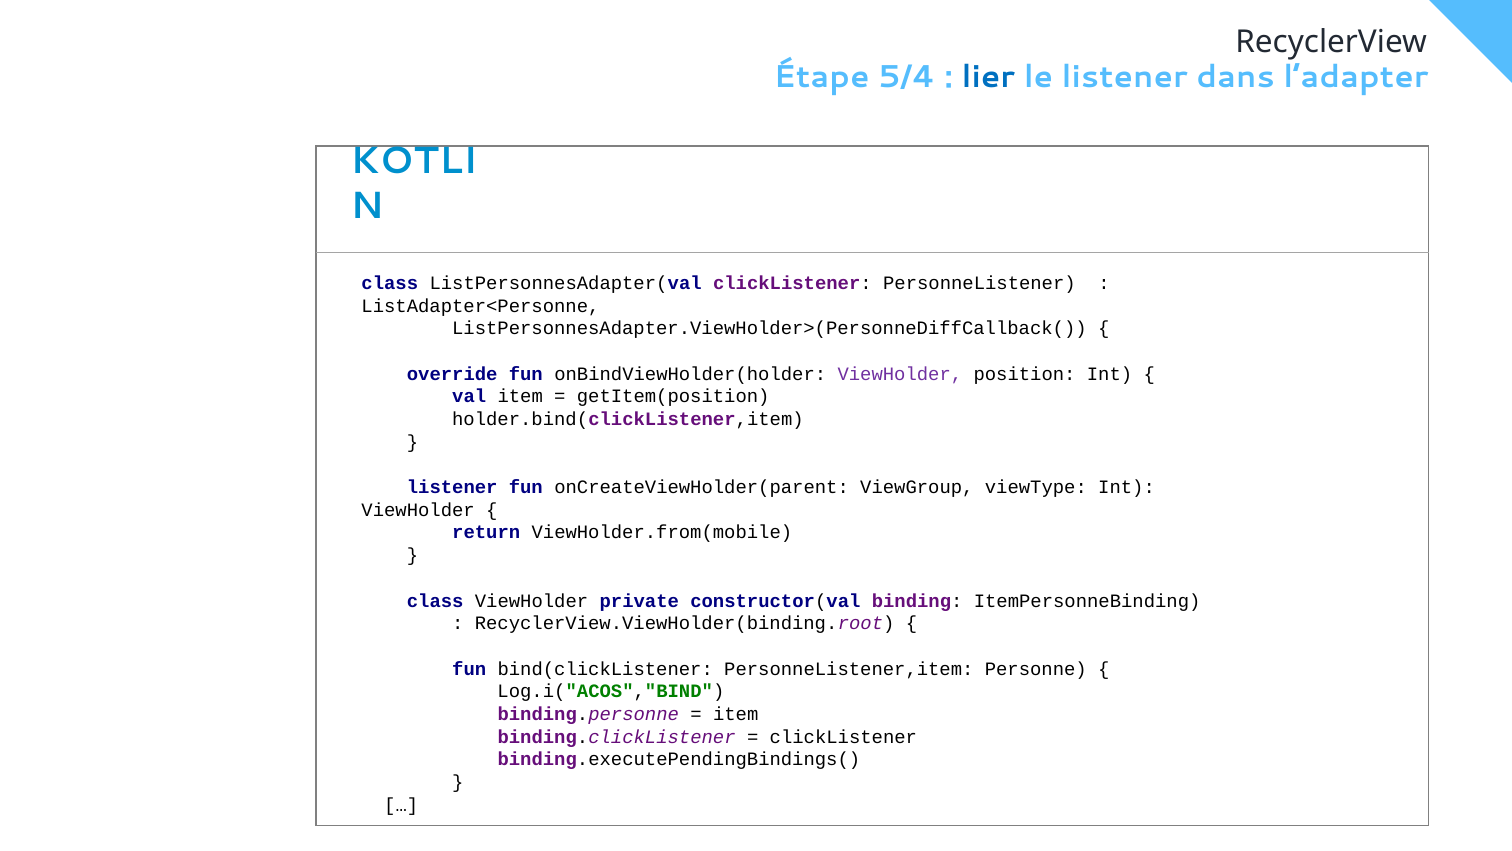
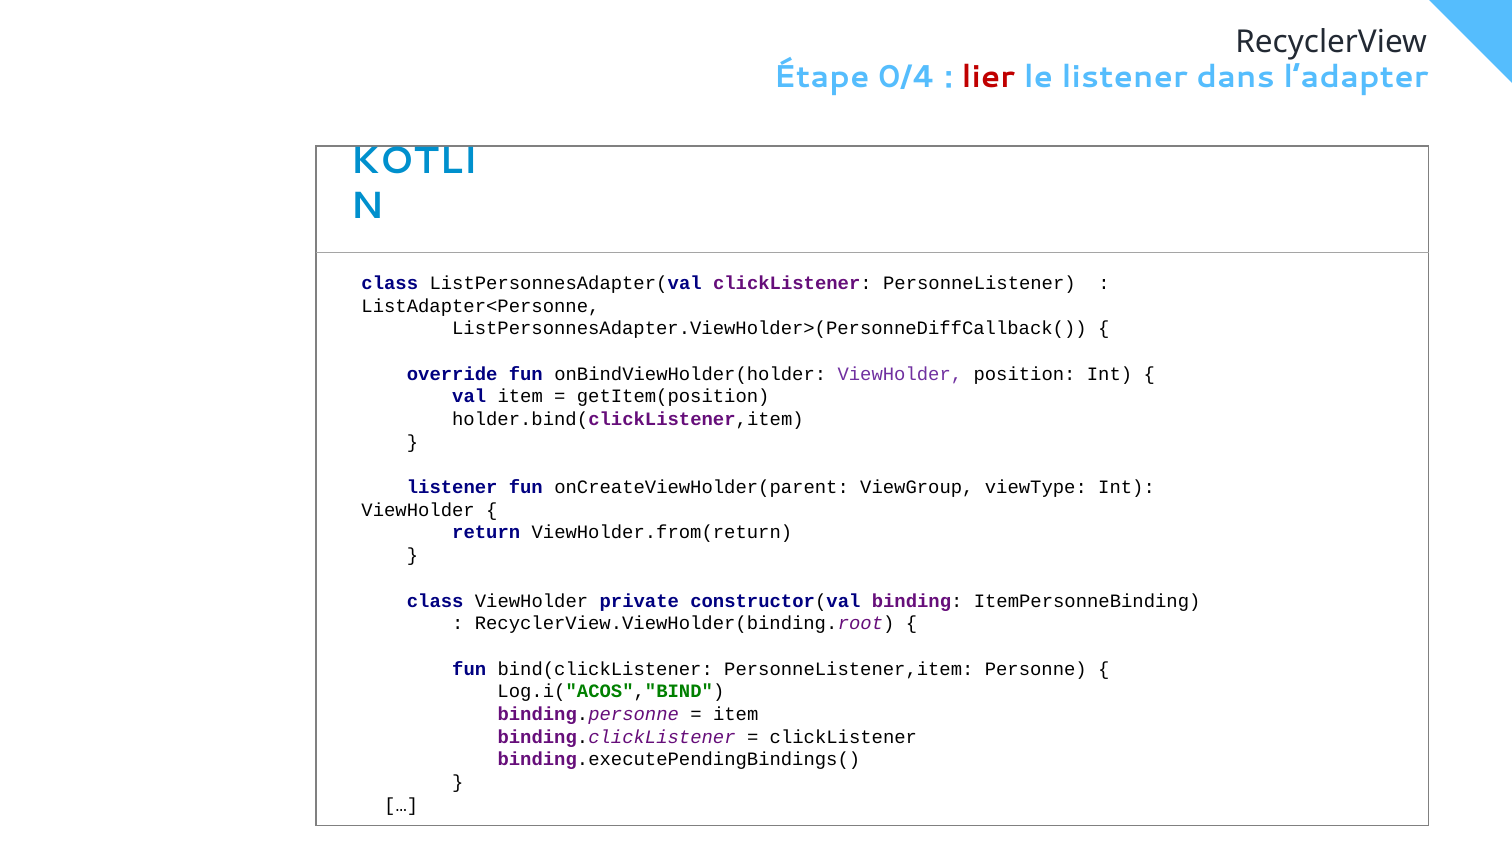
5/4: 5/4 -> 0/4 (907, 77)
lier colour: blue -> red (988, 77)
ViewHolder.from(mobile: ViewHolder.from(mobile -> ViewHolder.from(return (662, 532)
